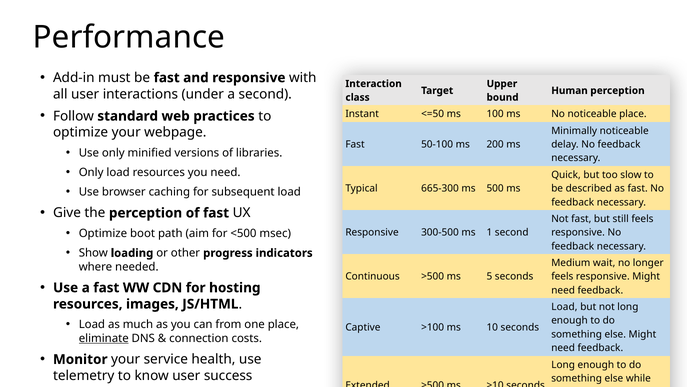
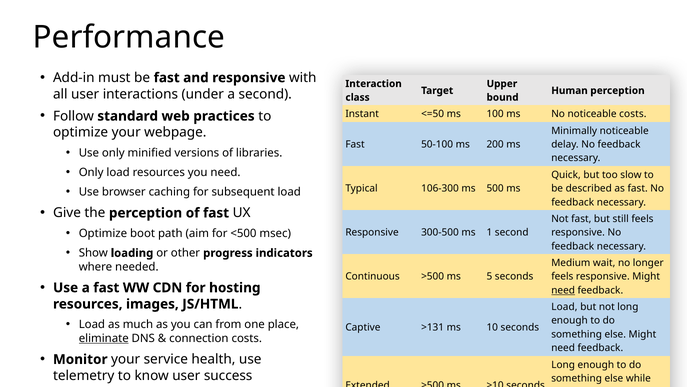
noticeable place: place -> costs (633, 114)
665-300: 665-300 -> 106-300 (440, 188)
need underline: none -> present (563, 290)
>100: >100 -> >131 (433, 327)
